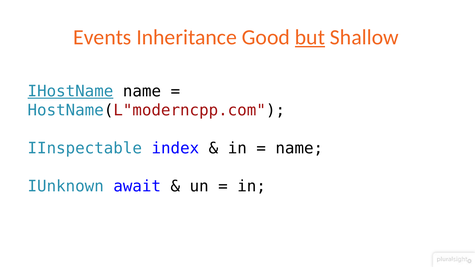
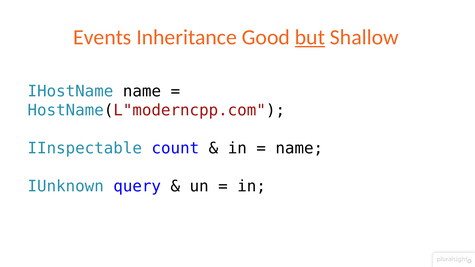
IHostName underline: present -> none (70, 91)
index: index -> count (175, 148)
await: await -> query (137, 186)
